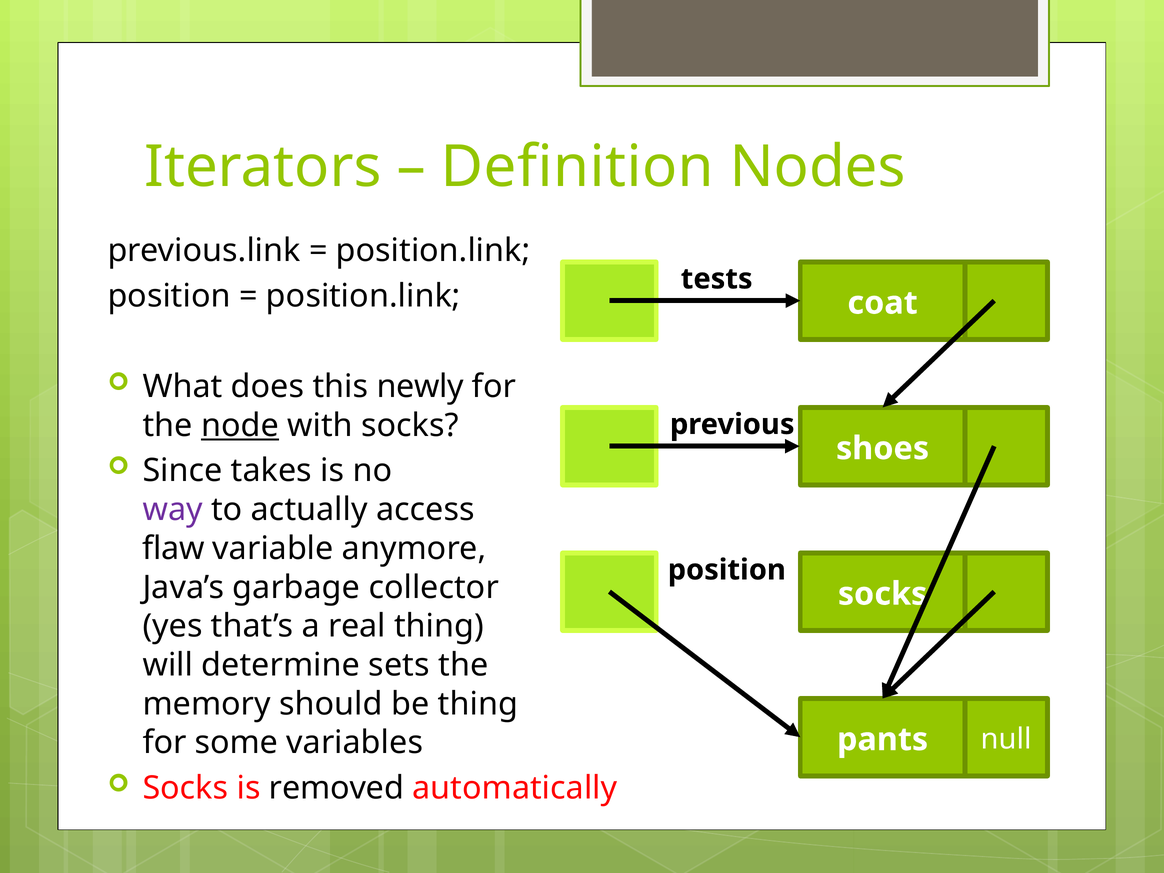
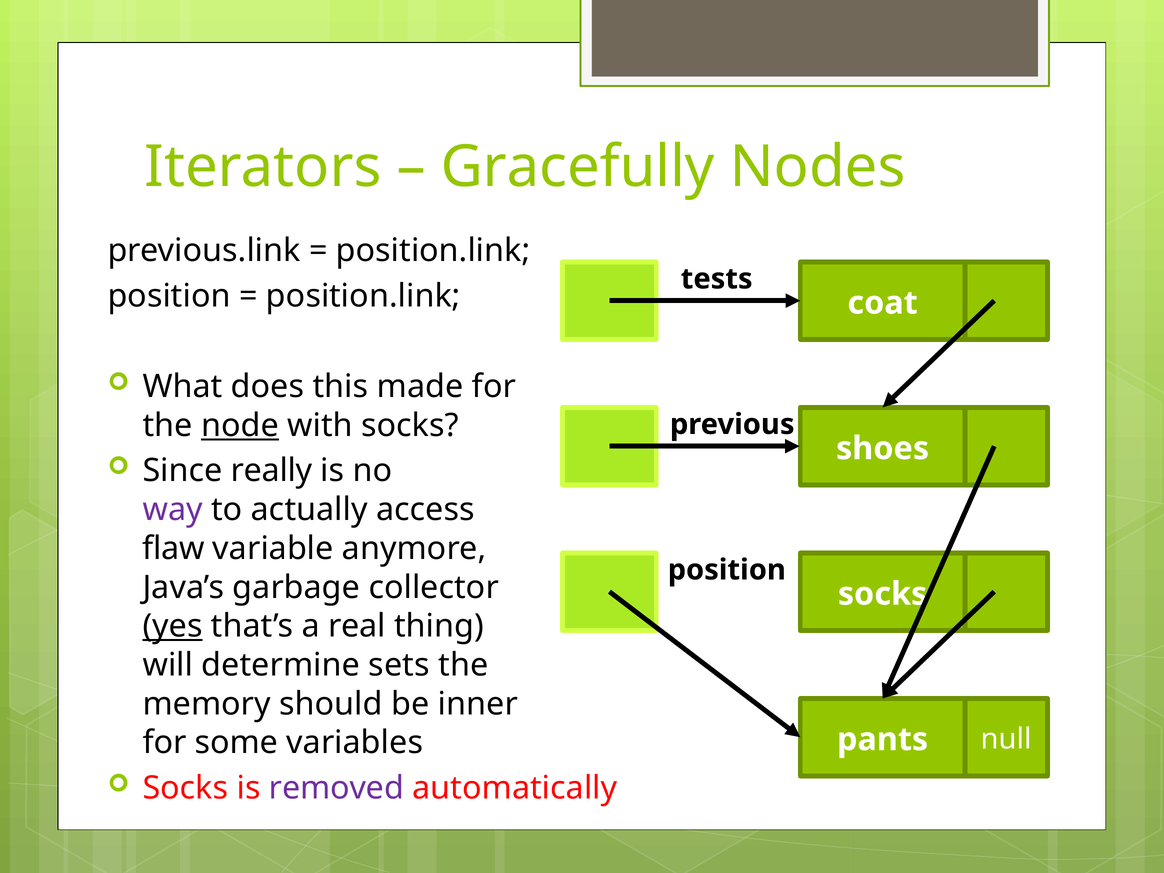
Definition: Definition -> Gracefully (578, 167)
newly: newly -> made (420, 387)
takes: takes -> really (272, 471)
yes underline: none -> present (173, 626)
be thing: thing -> inner (478, 704)
removed colour: black -> purple (336, 788)
